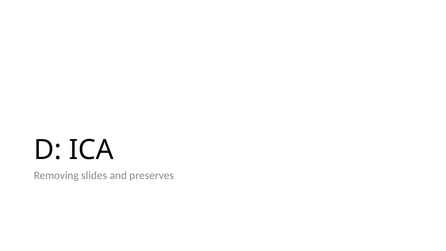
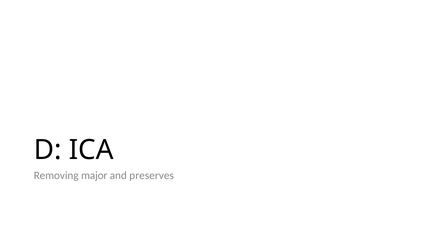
slides: slides -> major (94, 176)
